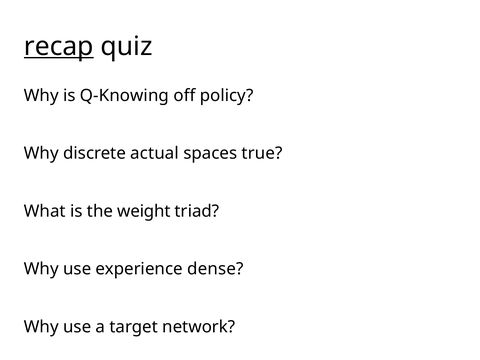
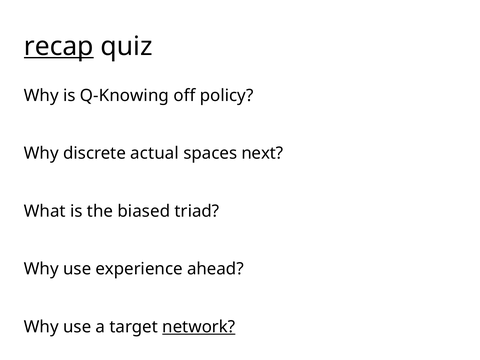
true: true -> next (262, 153)
weight: weight -> biased (144, 211)
dense: dense -> ahead (215, 269)
network underline: none -> present (199, 327)
